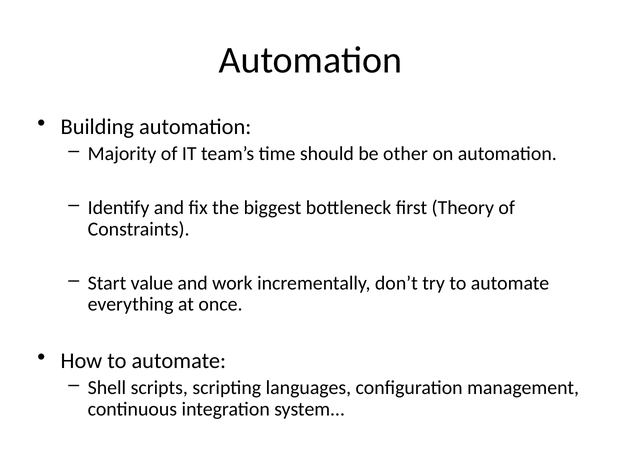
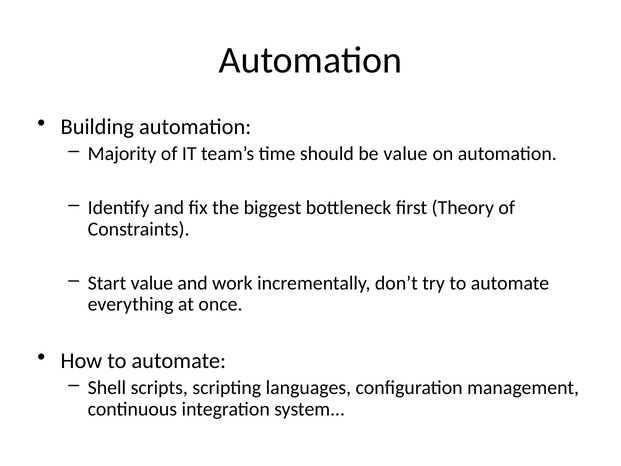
be other: other -> value (405, 154)
